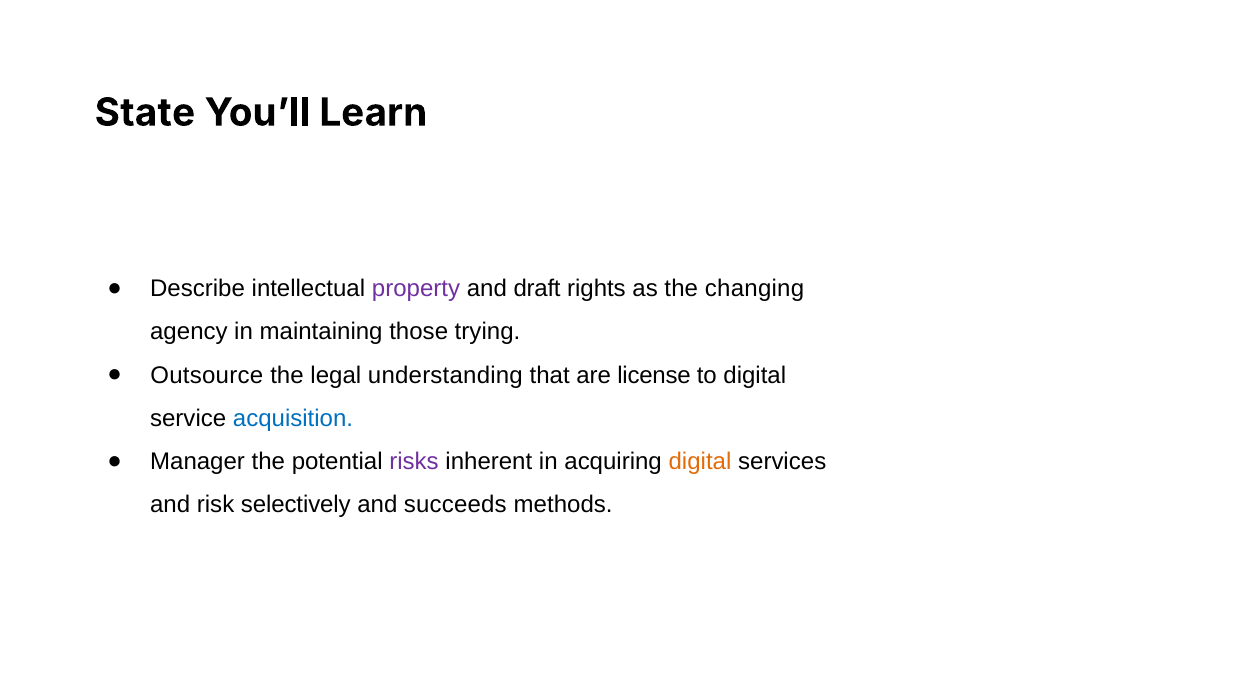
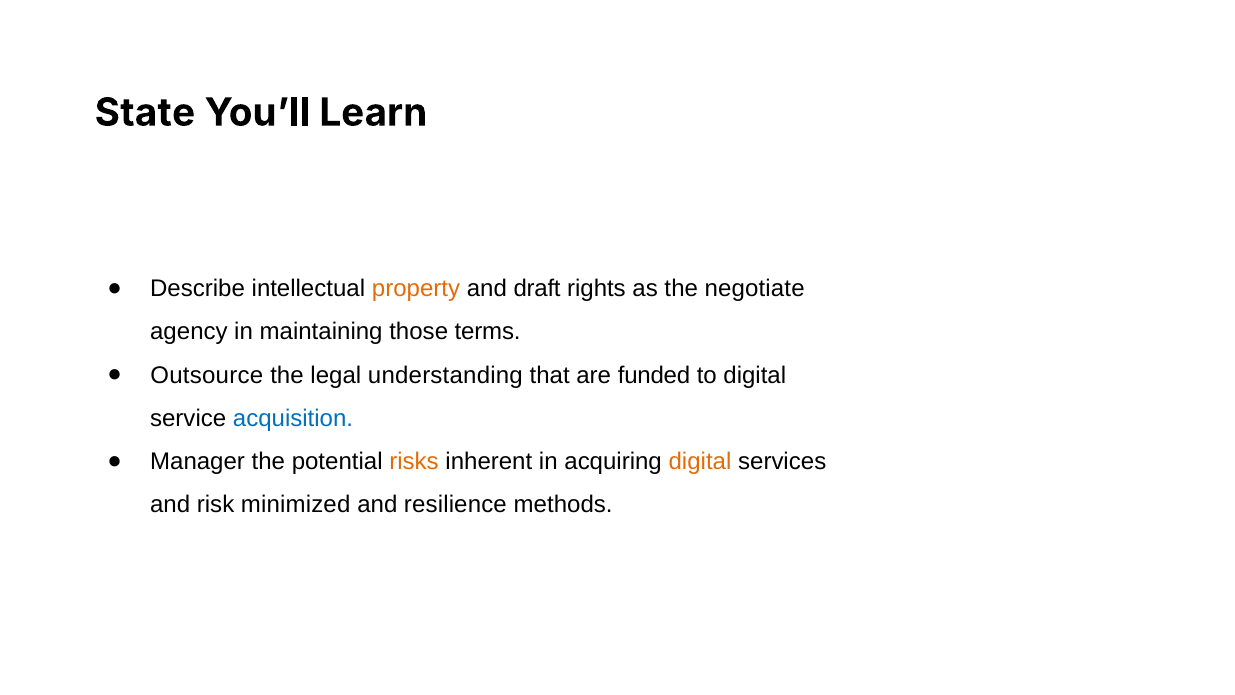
property colour: purple -> orange (416, 289)
changing: changing -> negotiate (755, 289)
trying: trying -> terms (488, 332)
license: license -> funded (654, 375)
risks colour: purple -> orange (414, 462)
selectively: selectively -> minimized (296, 505)
succeeds: succeeds -> resilience (455, 505)
